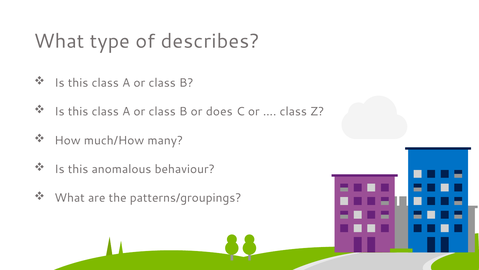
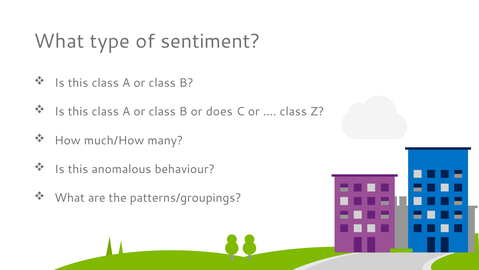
describes: describes -> sentiment (210, 41)
